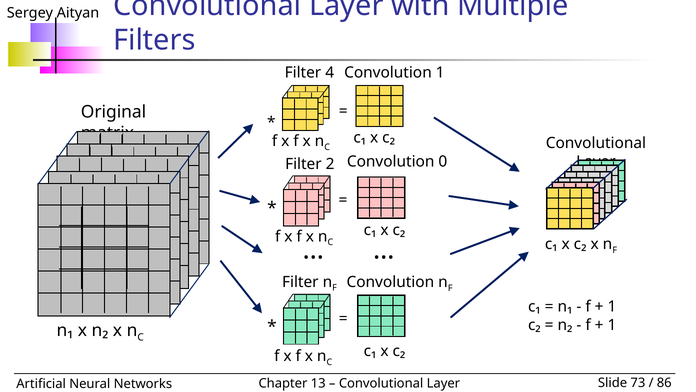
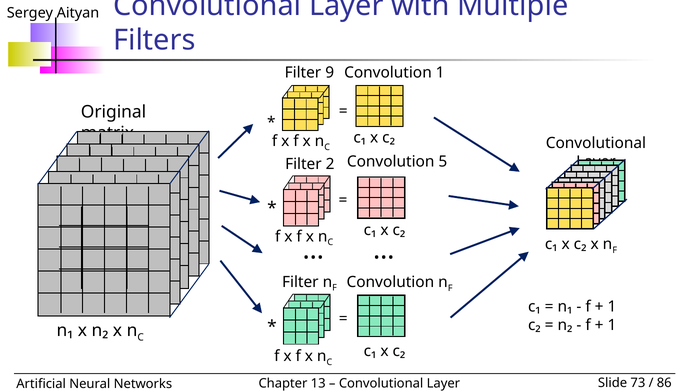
4: 4 -> 9 (330, 72)
0: 0 -> 5 (443, 162)
